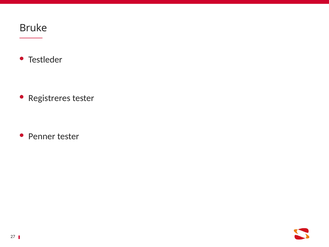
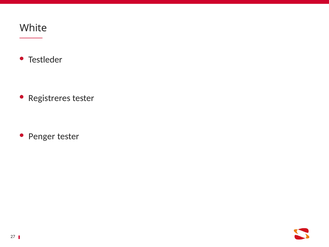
Bruke: Bruke -> White (33, 28)
Penner: Penner -> Penger (42, 136)
